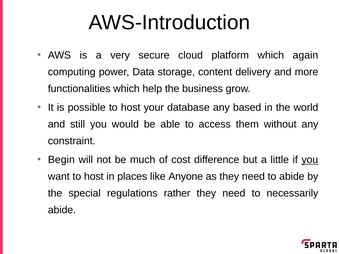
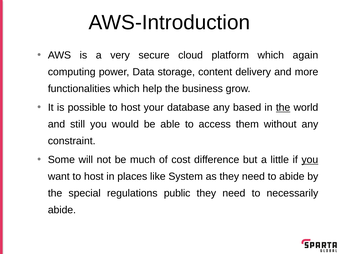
the underline: none -> present (283, 108)
Begin: Begin -> Some (61, 160)
Anyone: Anyone -> System (186, 177)
rather: rather -> public (177, 194)
